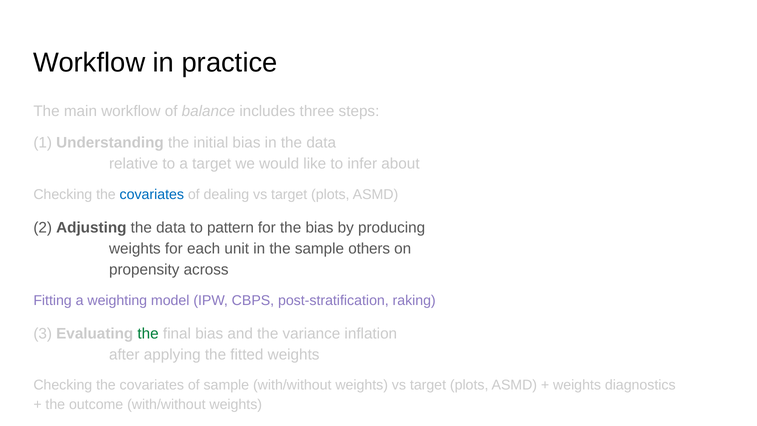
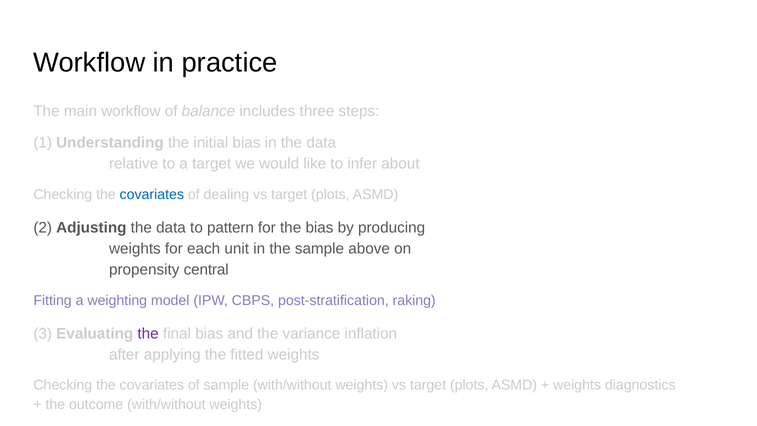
others: others -> above (369, 249)
across: across -> central (206, 270)
the colour: green -> purple (148, 333)
